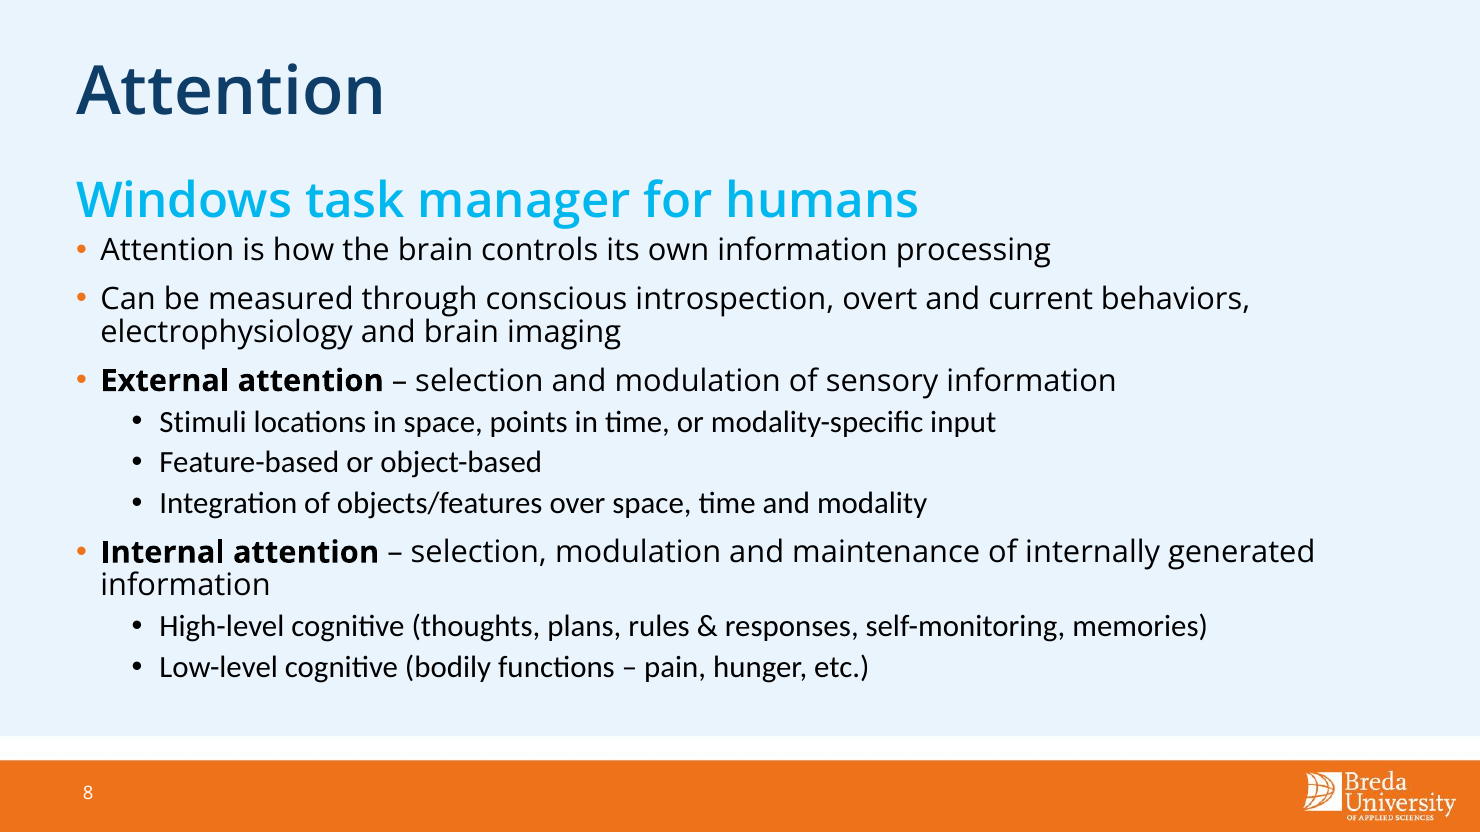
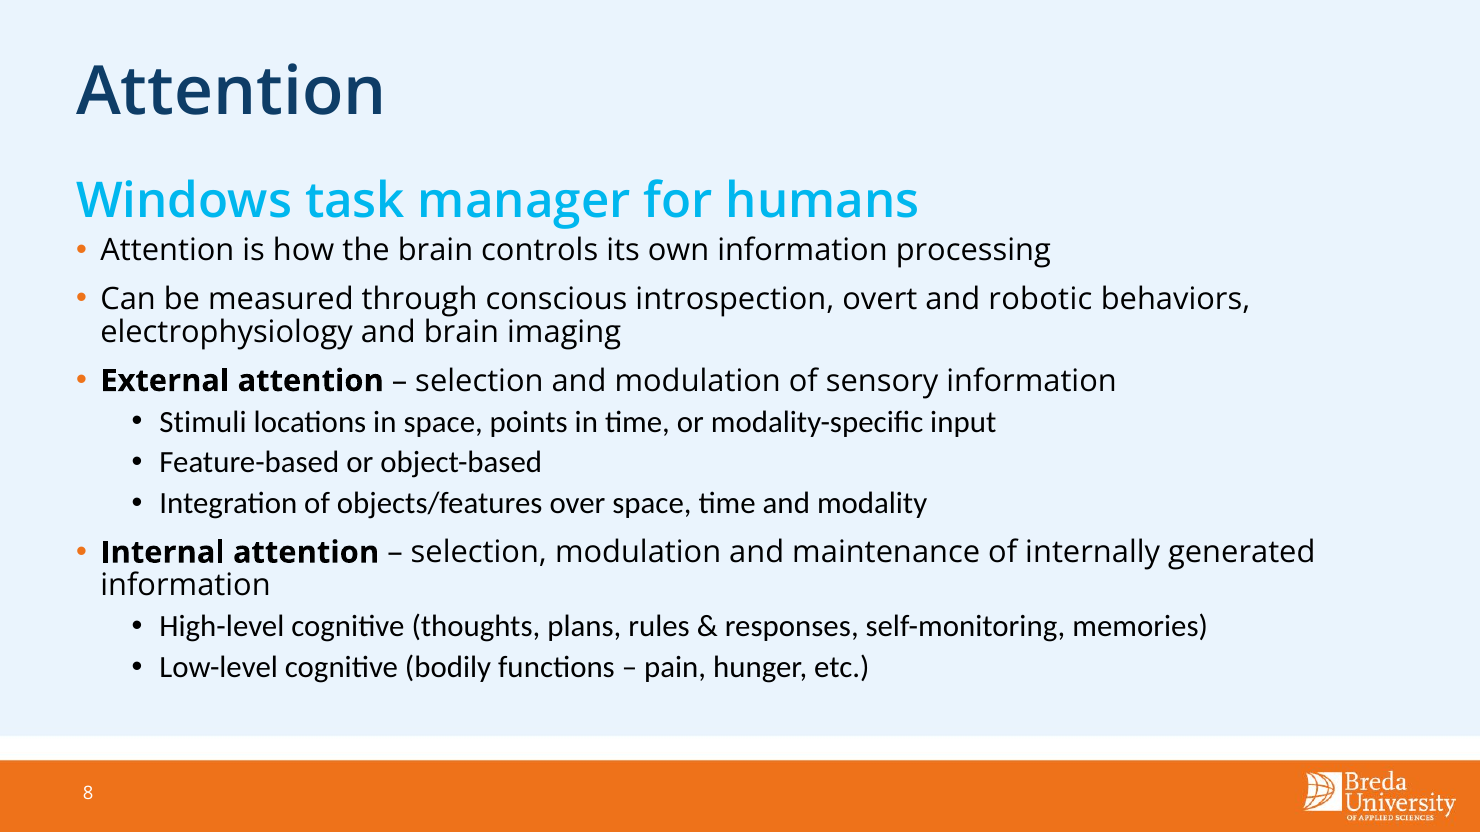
current: current -> robotic (1040, 299)
